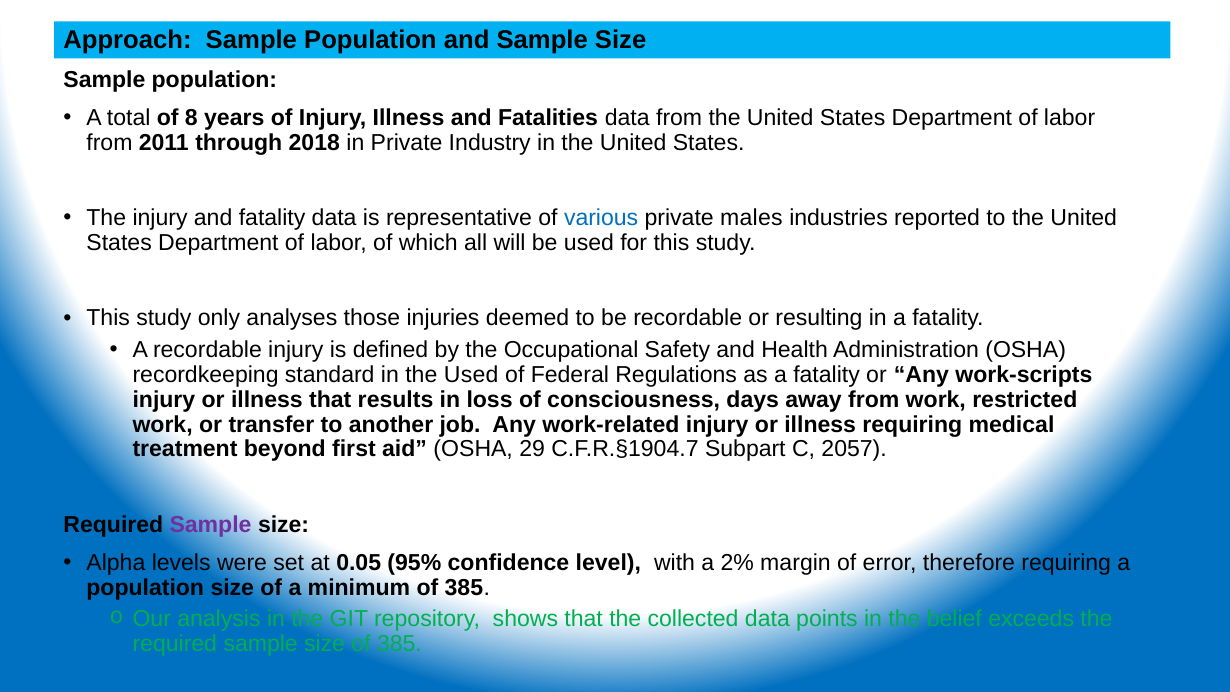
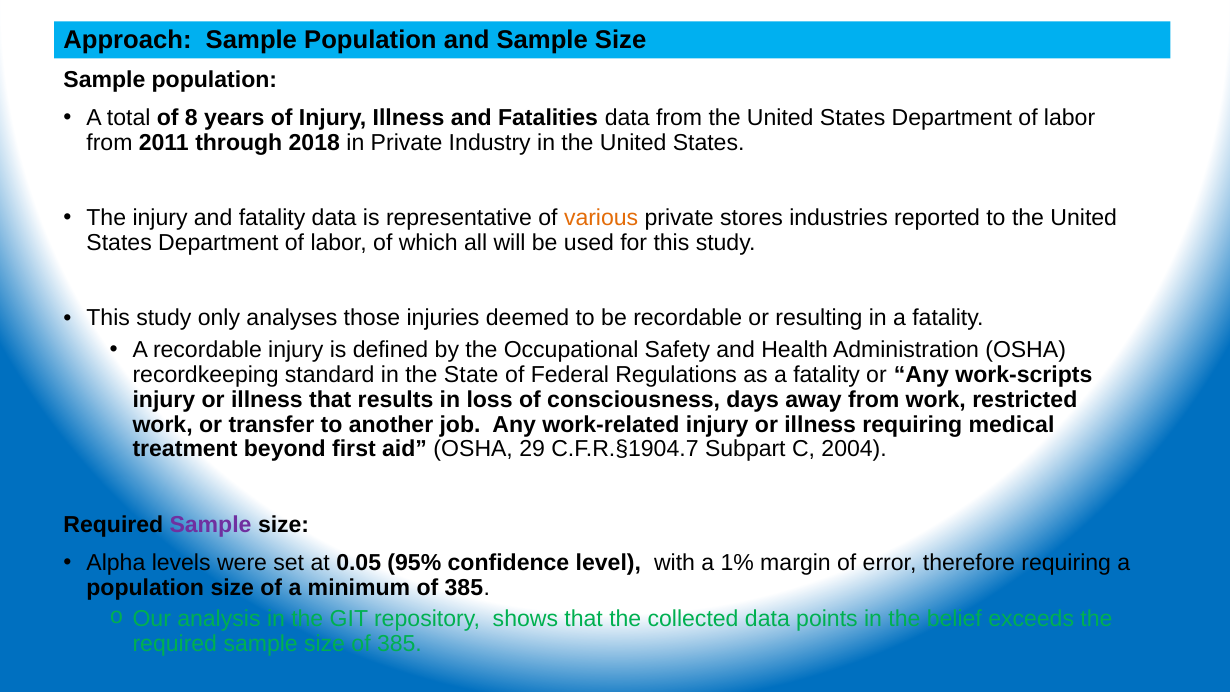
various colour: blue -> orange (601, 218)
males: males -> stores (752, 218)
the Used: Used -> State (471, 374)
2057: 2057 -> 2004 (854, 449)
2%: 2% -> 1% (737, 562)
